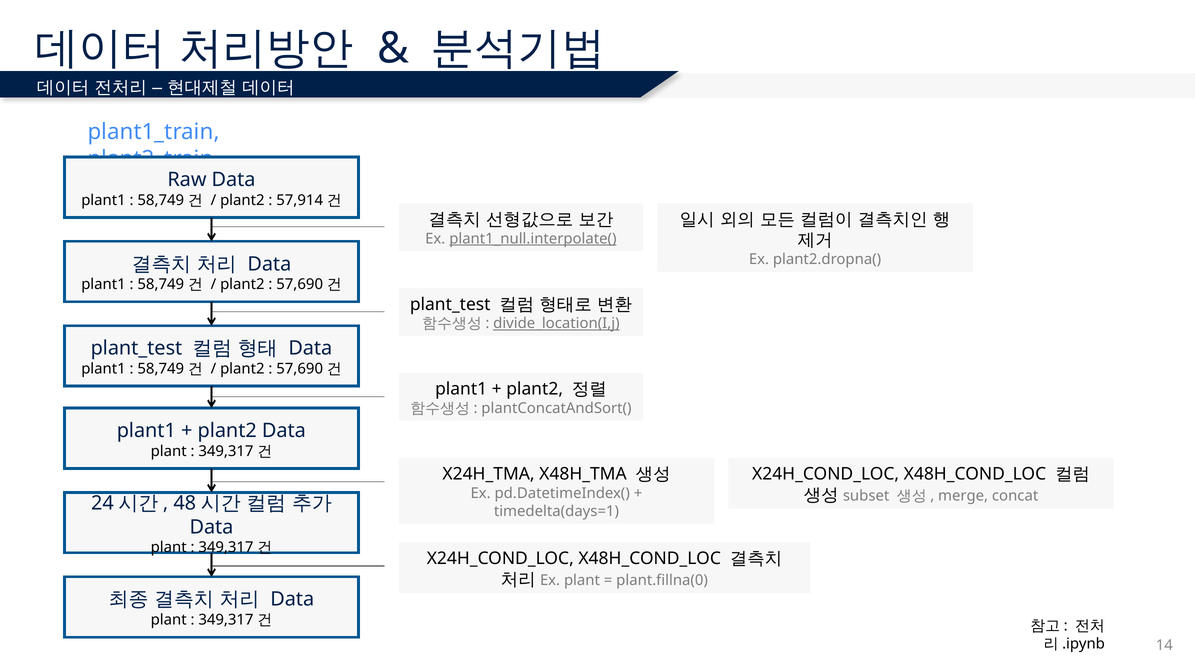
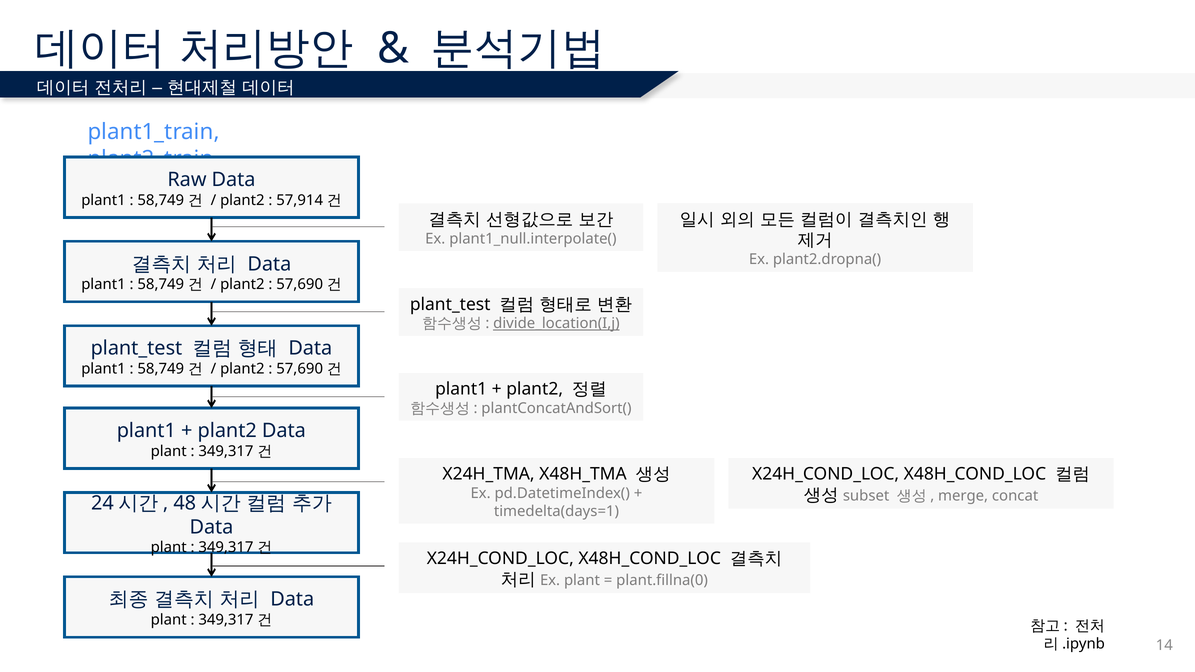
plant1_null.interpolate( underline: present -> none (533, 239)
